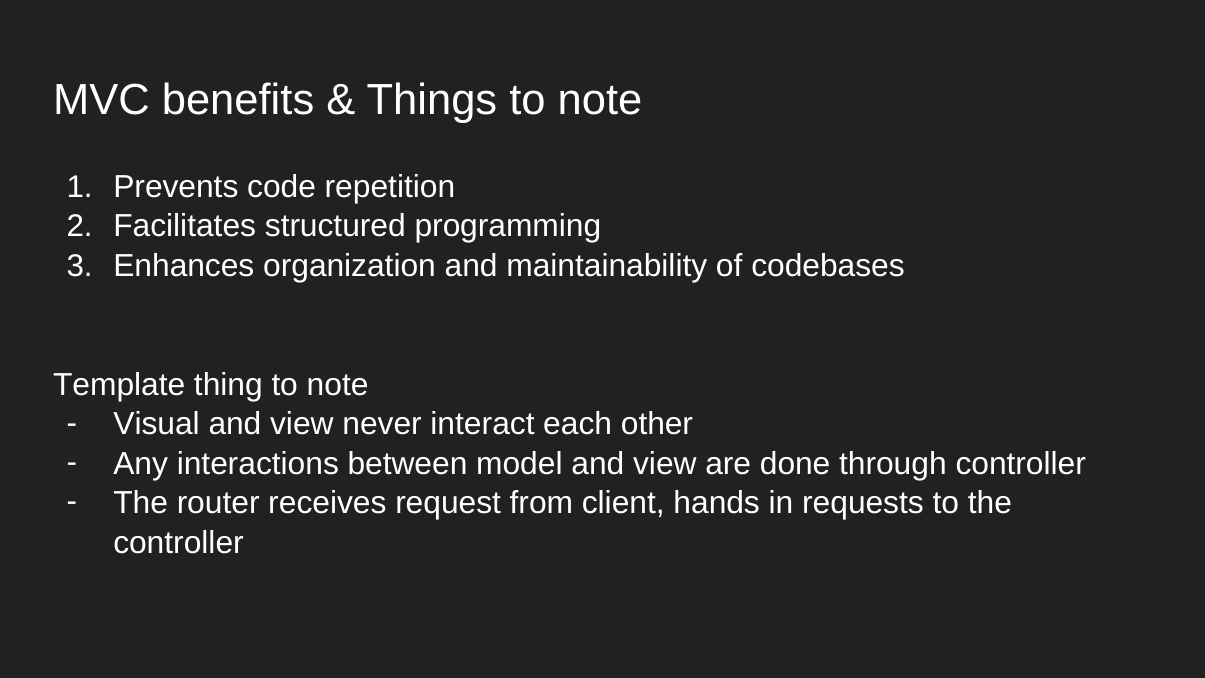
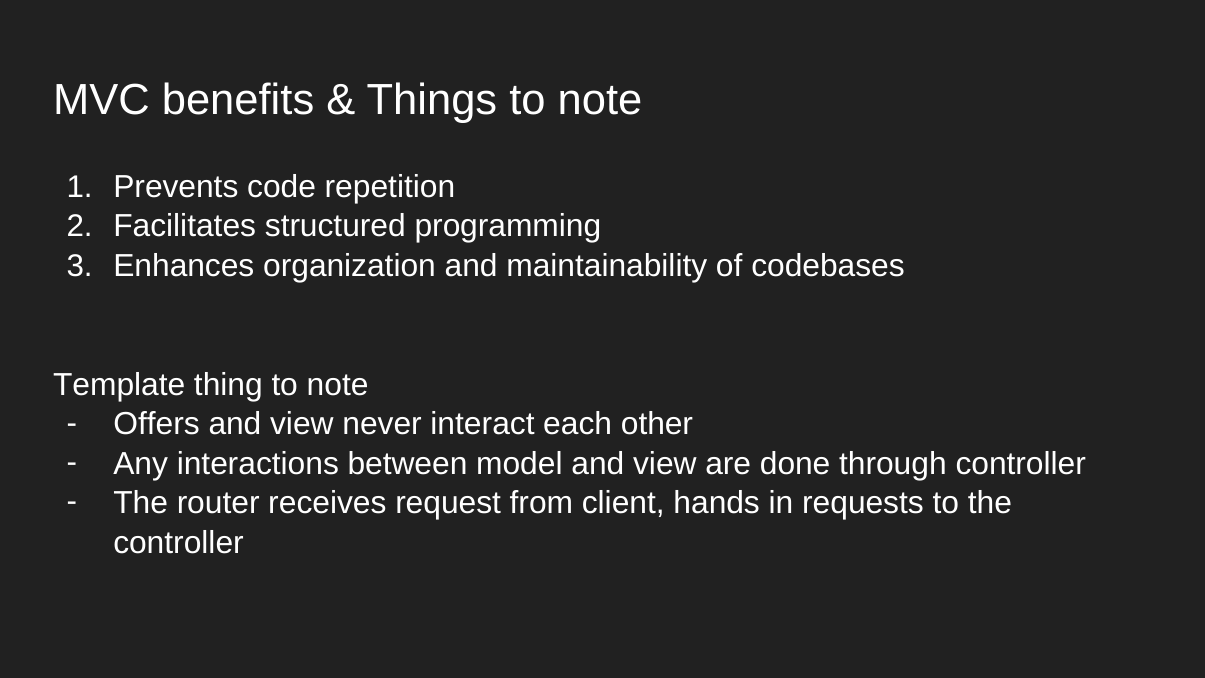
Visual: Visual -> Offers (157, 424)
